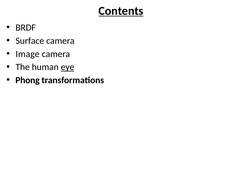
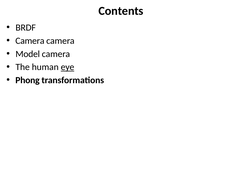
Contents underline: present -> none (121, 11)
Surface: Surface -> Camera (30, 41)
Image: Image -> Model (28, 54)
